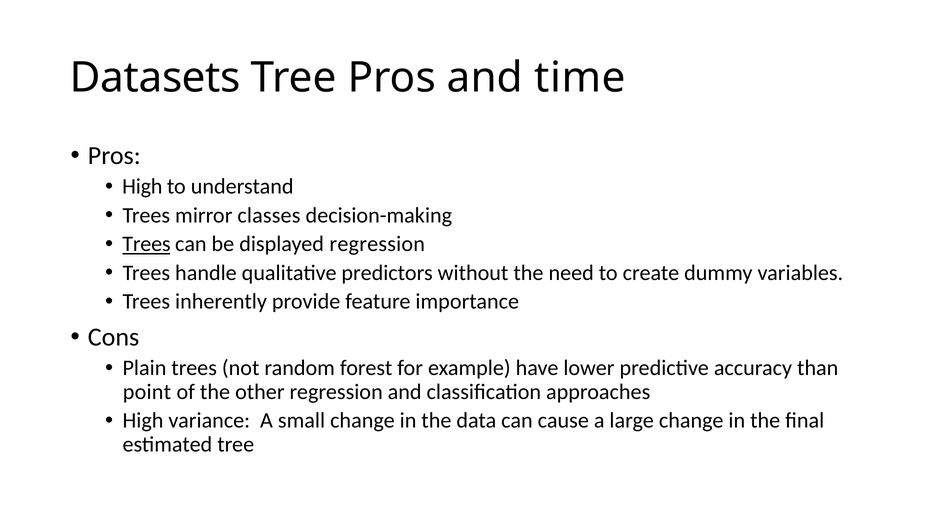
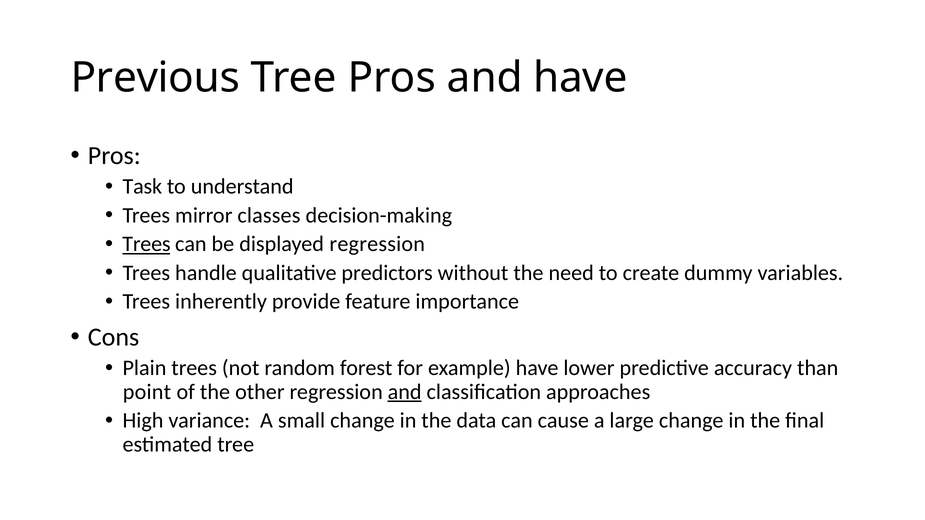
Datasets: Datasets -> Previous (155, 78)
and time: time -> have (580, 78)
High: High -> Task (142, 187)
and underline: none -> present (405, 392)
